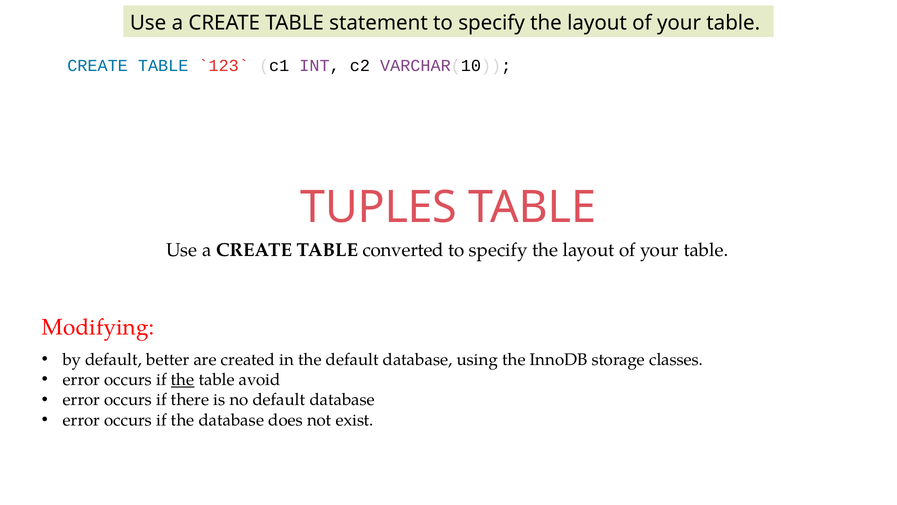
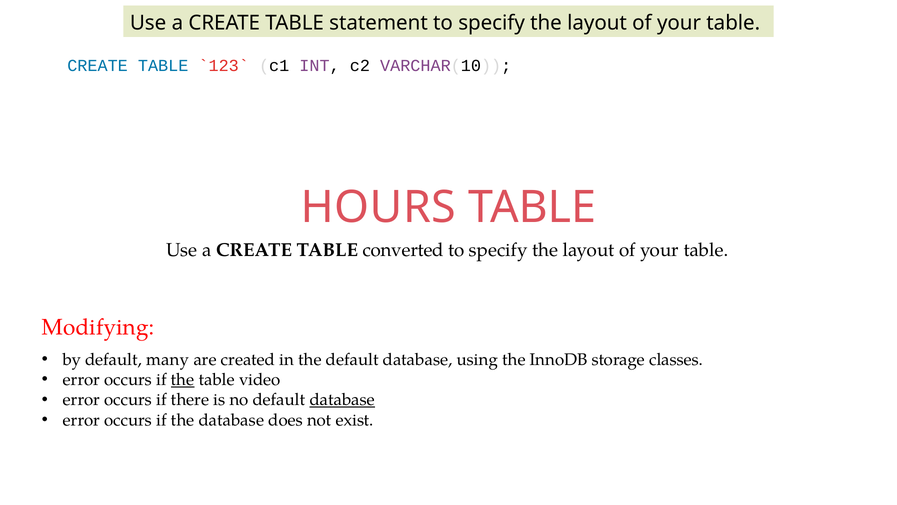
TUPLES: TUPLES -> HOURS (378, 207)
better: better -> many (168, 359)
avoid: avoid -> video (260, 379)
database underline: none -> present (342, 400)
